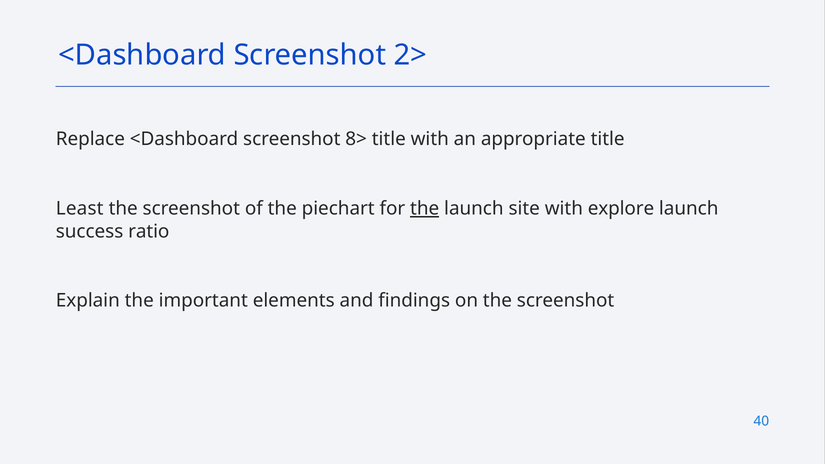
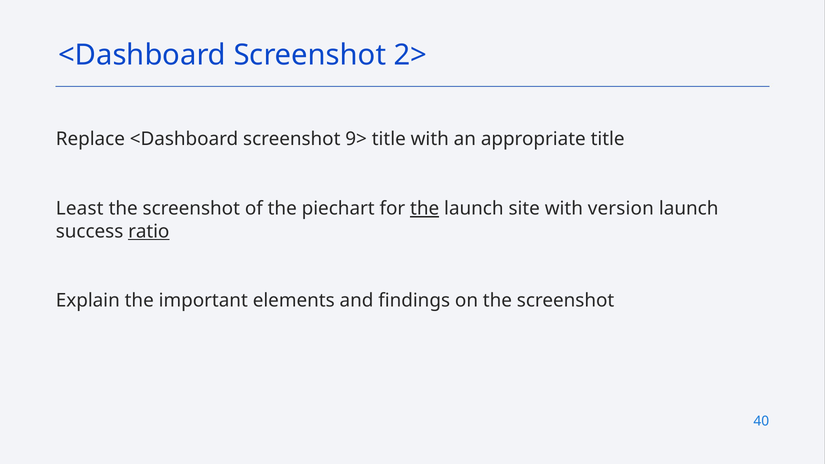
8>: 8> -> 9> (356, 139)
explore: explore -> version (621, 209)
ratio underline: none -> present (149, 231)
